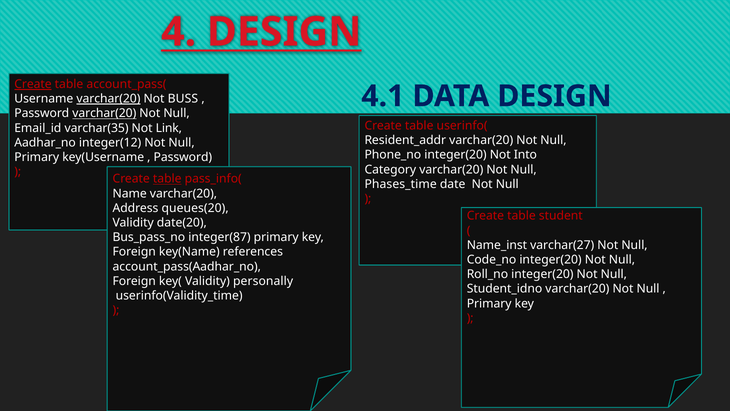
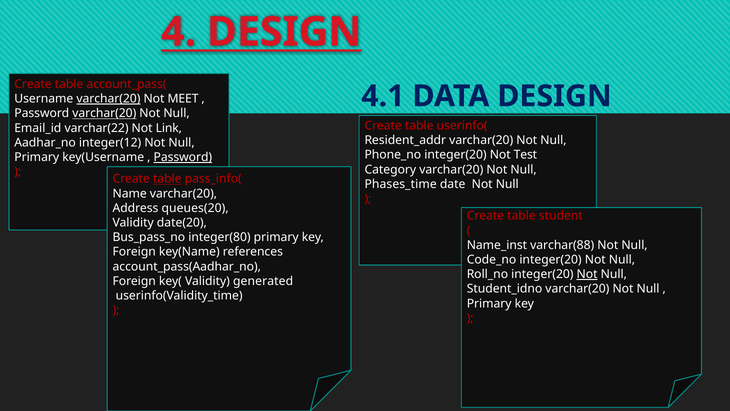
Create underline: present -> none (33, 84)
BUSS: BUSS -> MEET (183, 99)
varchar(35: varchar(35 -> varchar(22 (97, 128)
Into: Into -> Test (525, 155)
Password underline: none -> present (183, 157)
integer(87: integer(87 -> integer(80 (219, 237)
varchar(27: varchar(27 -> varchar(88 (562, 245)
Not underline: none -> present (587, 274)
personally: personally -> generated (263, 281)
